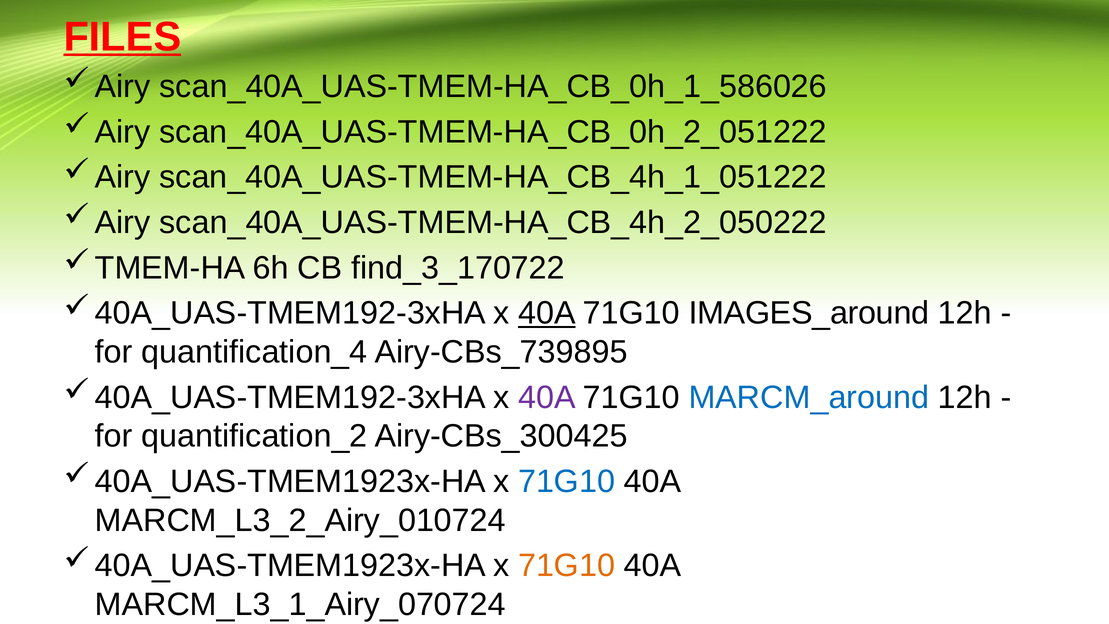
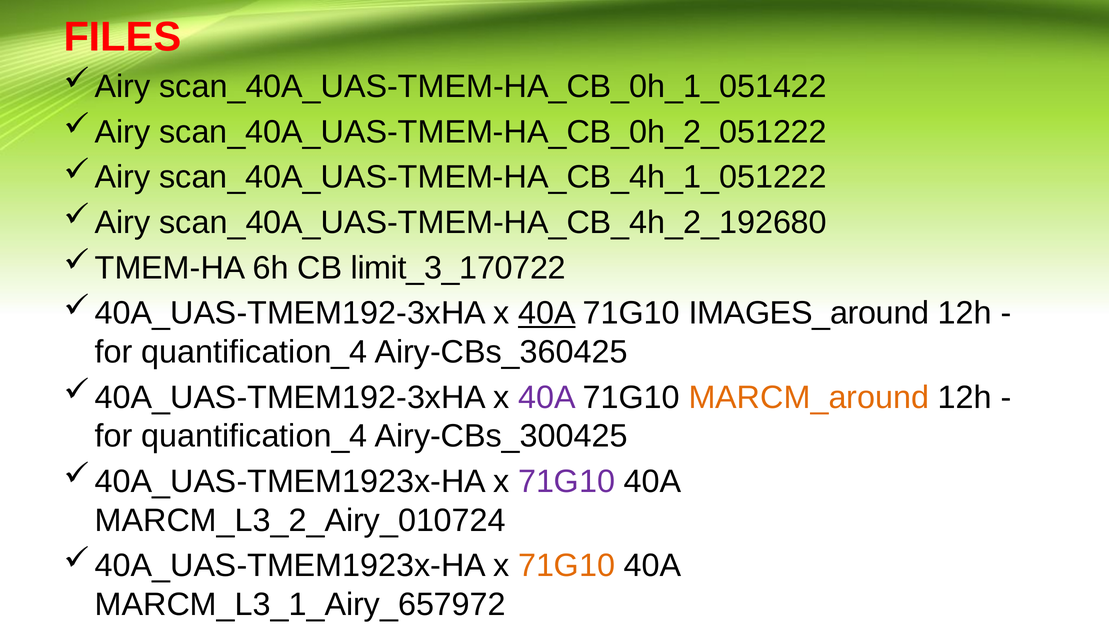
FILES underline: present -> none (122, 37)
scan_40A_UAS-TMEM-HA_CB_0h_1_586026: scan_40A_UAS-TMEM-HA_CB_0h_1_586026 -> scan_40A_UAS-TMEM-HA_CB_0h_1_051422 (493, 86)
scan_40A_UAS-TMEM-HA_CB_4h_2_050222: scan_40A_UAS-TMEM-HA_CB_4h_2_050222 -> scan_40A_UAS-TMEM-HA_CB_4h_2_192680 (493, 222)
find_3_170722: find_3_170722 -> limit_3_170722 (458, 268)
Airy-CBs_739895: Airy-CBs_739895 -> Airy-CBs_360425 (501, 352)
MARCM_around colour: blue -> orange (809, 397)
quantification_2: quantification_2 -> quantification_4 (254, 436)
71G10 colour: blue -> purple (567, 481)
MARCM_L3_1_Airy_070724: MARCM_L3_1_Airy_070724 -> MARCM_L3_1_Airy_657972 (300, 604)
